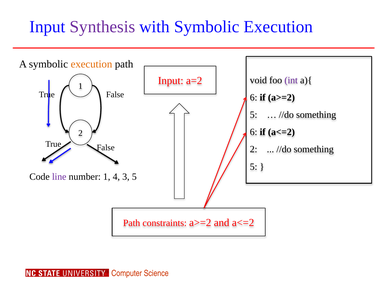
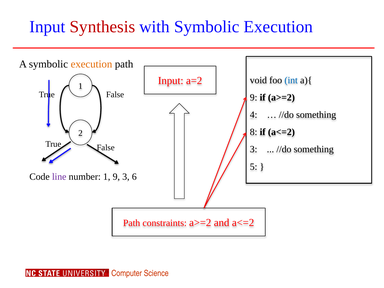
Synthesis colour: purple -> red (102, 27)
int colour: purple -> blue (291, 80)
6: 6 -> 9 (254, 97)
5: 5 -> 4 (254, 115)
6: 6 -> 8 (254, 132)
2: 2 -> 3 (254, 149)
1 4: 4 -> 9 (116, 177)
3 5: 5 -> 6 (134, 177)
